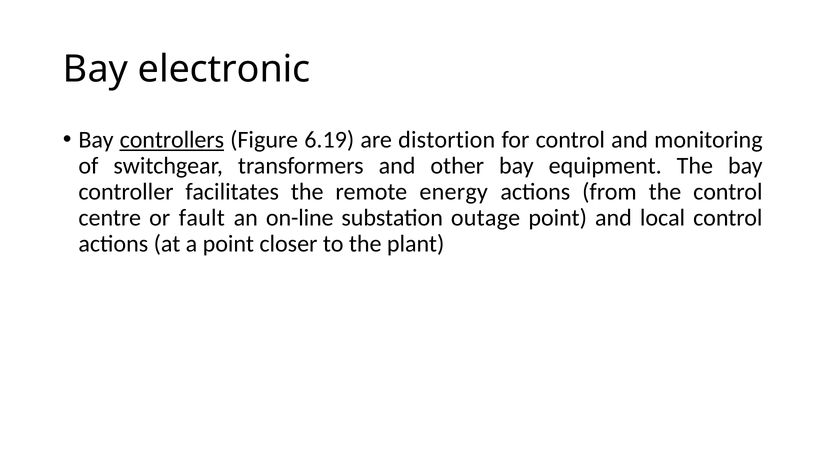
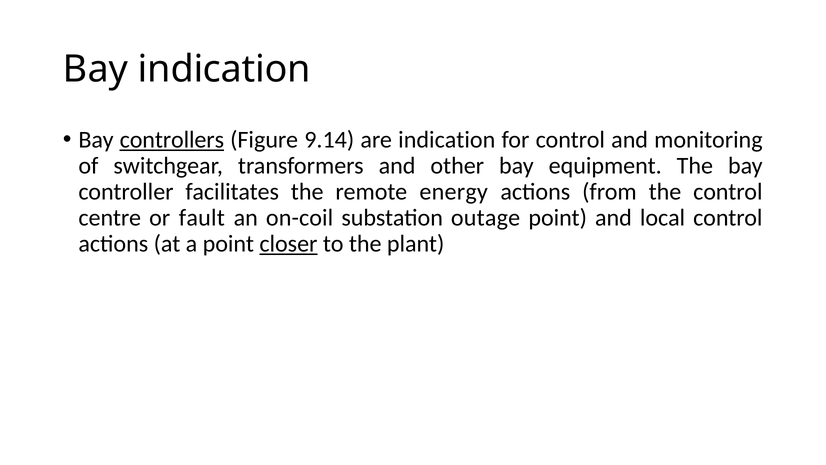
Bay electronic: electronic -> indication (224, 69)
6.19: 6.19 -> 9.14 (329, 140)
are distortion: distortion -> indication (447, 140)
on-line: on-line -> on-coil (300, 218)
closer underline: none -> present (288, 244)
